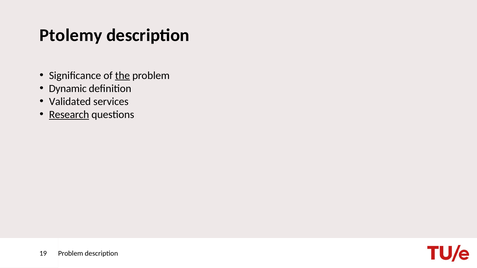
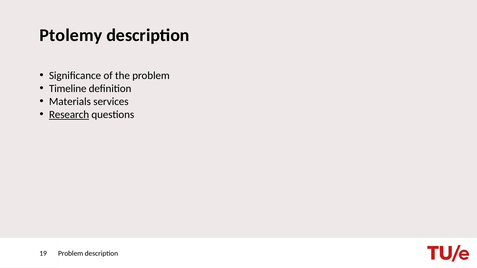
the underline: present -> none (122, 75)
Dynamic: Dynamic -> Timeline (68, 89)
Validated: Validated -> Materials (70, 102)
